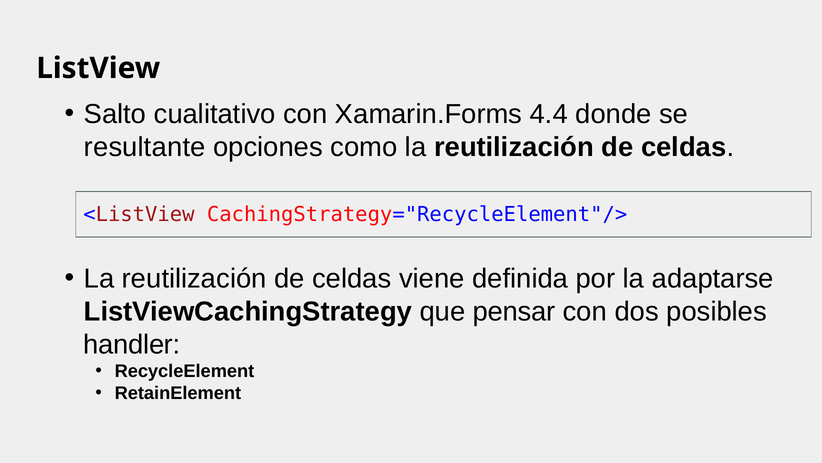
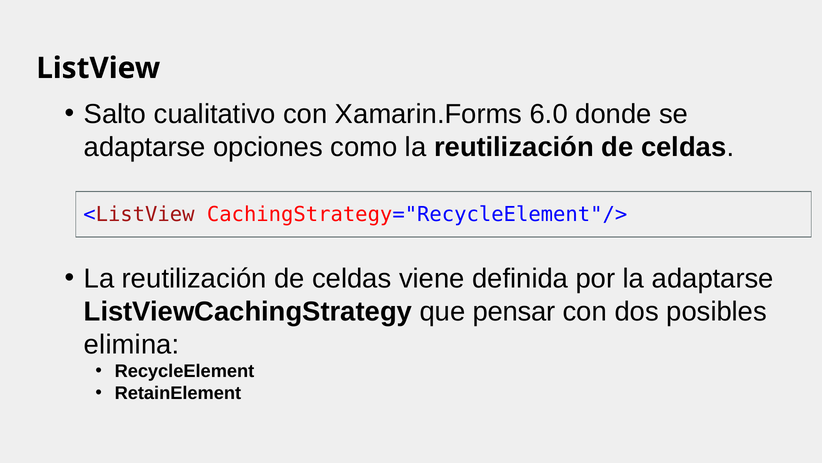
4.4: 4.4 -> 6.0 (549, 114)
resultante: resultante -> adaptarse (145, 147)
handler: handler -> elimina (132, 344)
